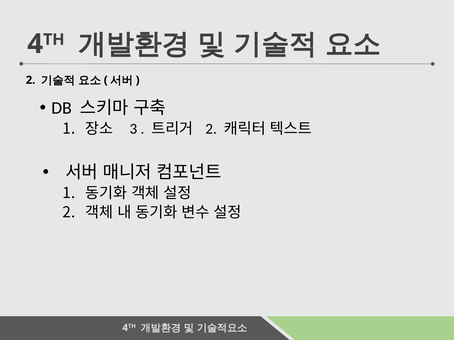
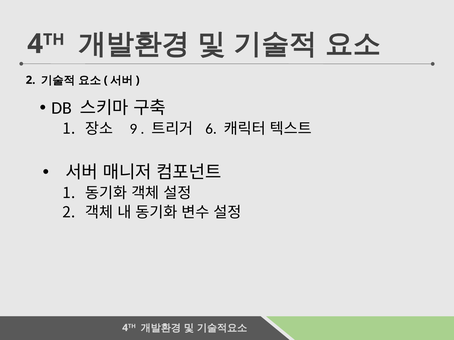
3: 3 -> 9 (133, 129)
2: 2 -> 6 (211, 129)
